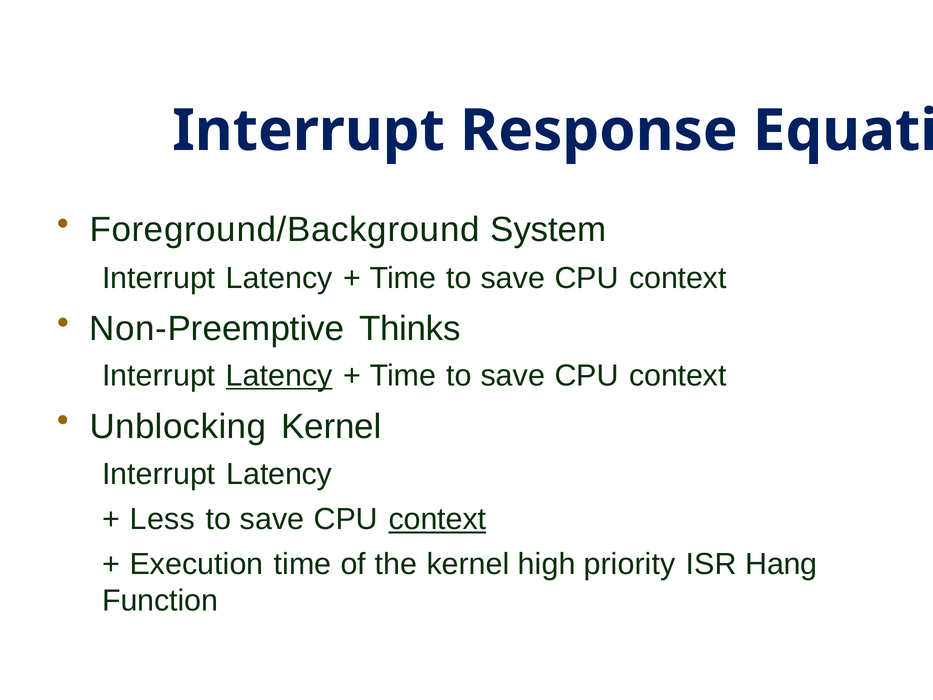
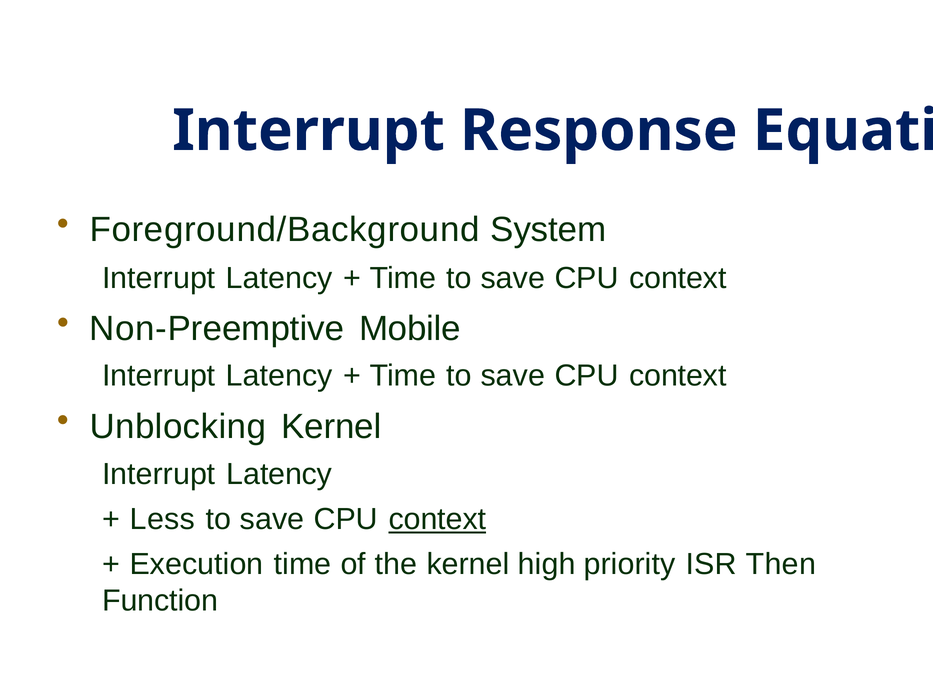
Thinks: Thinks -> Mobile (410, 329)
Latency underline: present -> none (279, 375)
Hang: Hang -> Then (781, 564)
